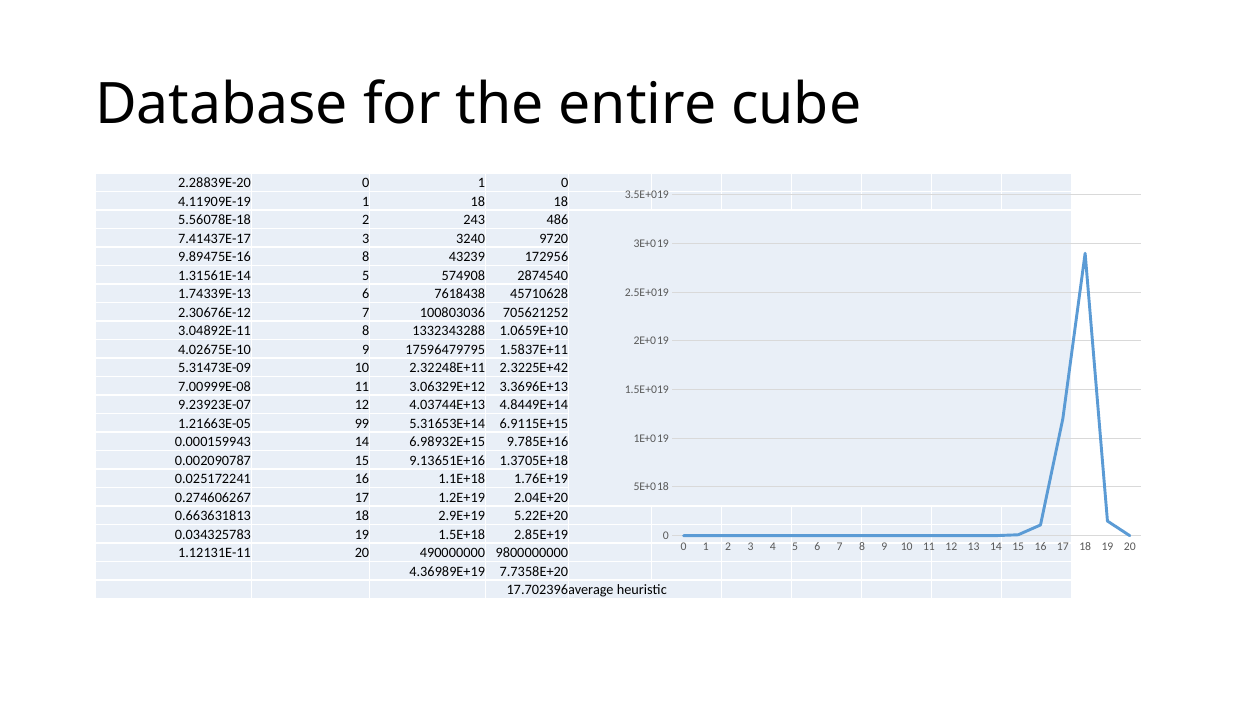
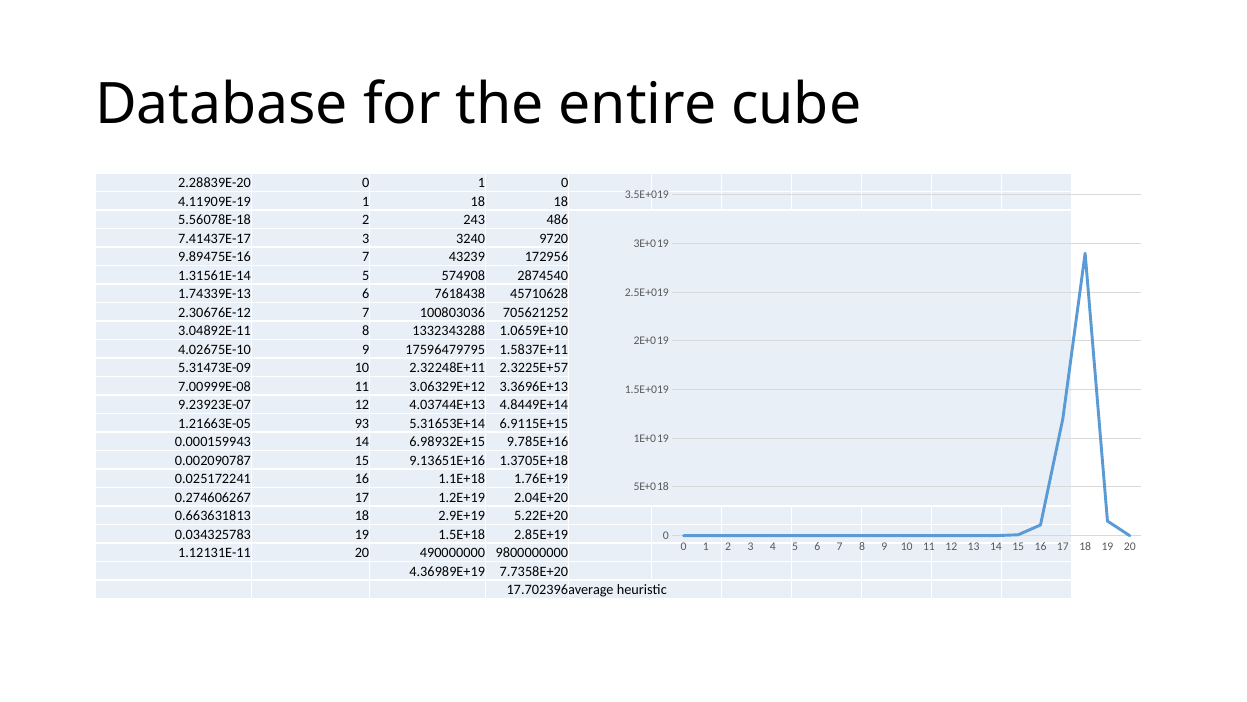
9.89475E-16 8: 8 -> 7 (366, 257)
2.3225E+42: 2.3225E+42 -> 2.3225E+57 (534, 368)
99: 99 -> 93 (362, 423)
